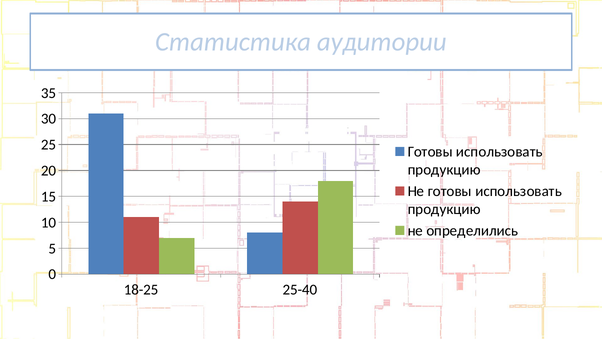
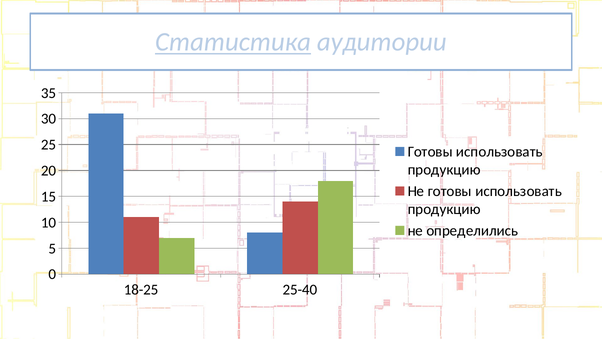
Статистика underline: none -> present (233, 42)
